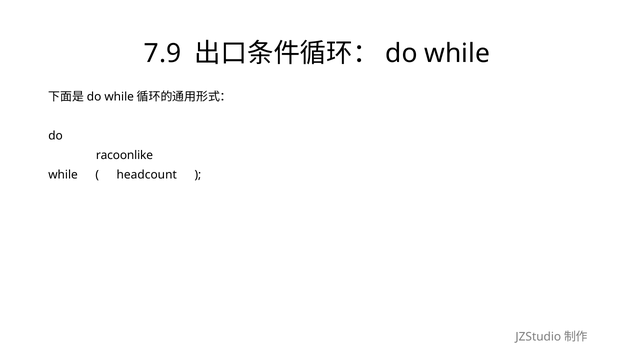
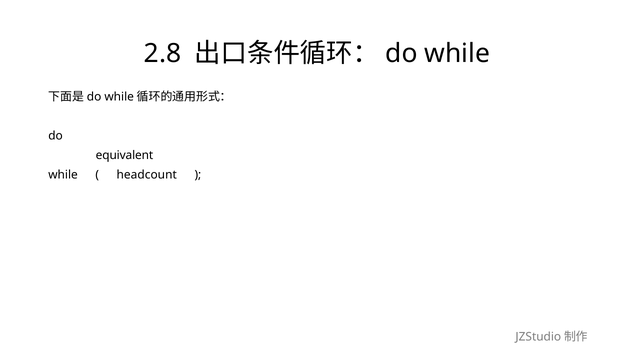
7.9: 7.9 -> 2.8 (163, 54)
racoonlike: racoonlike -> equivalent (124, 155)
